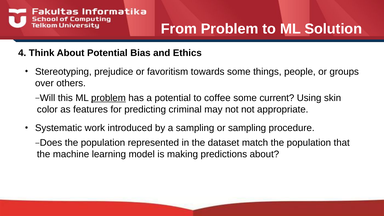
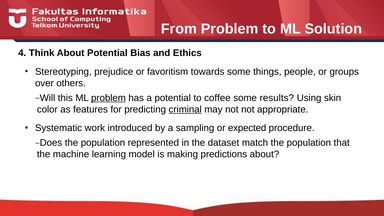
current: current -> results (277, 98)
criminal underline: none -> present (185, 109)
or sampling: sampling -> expected (247, 128)
